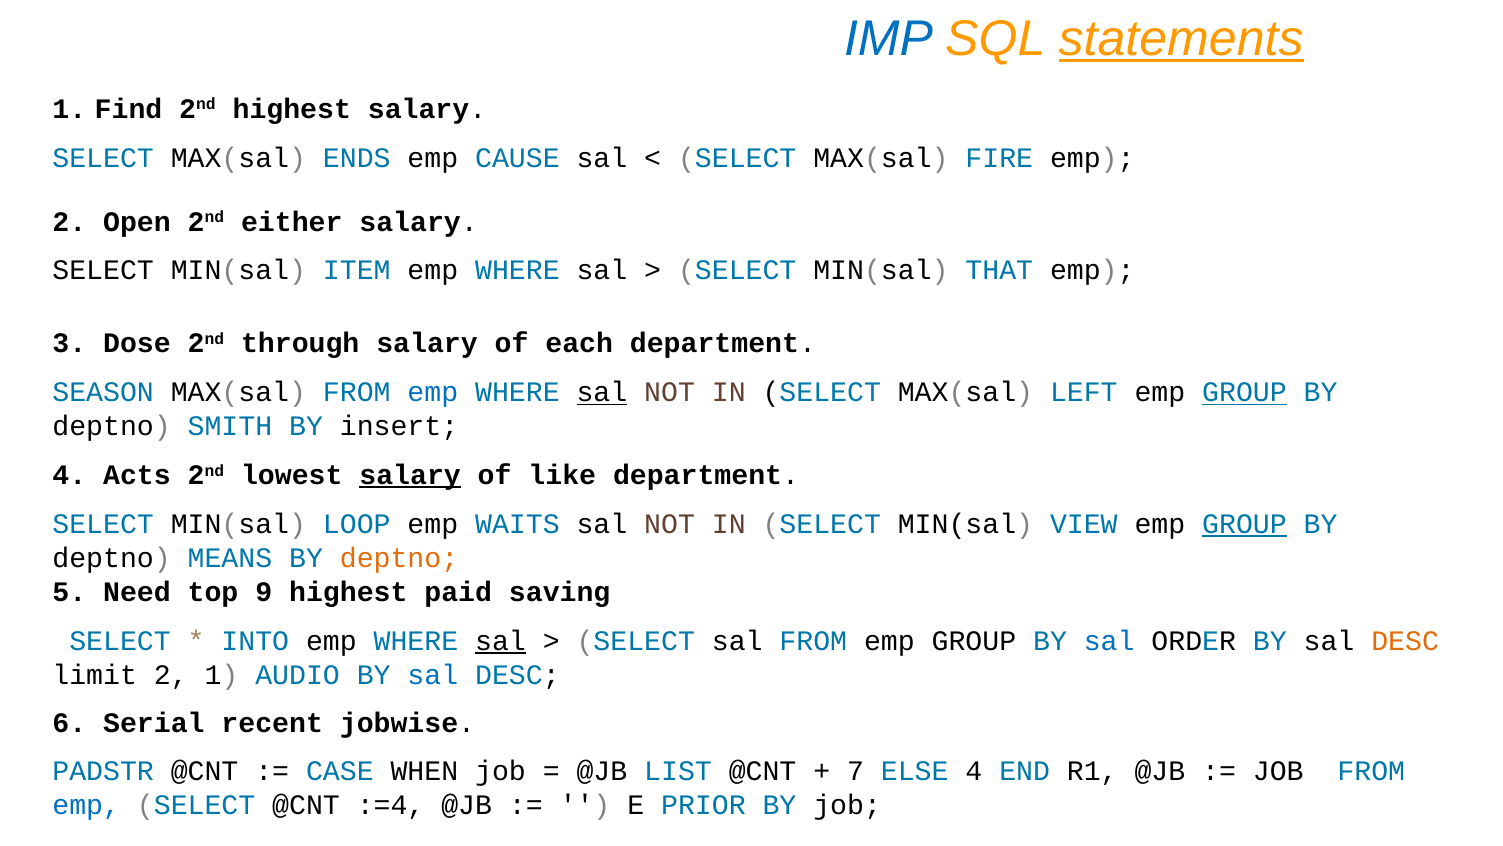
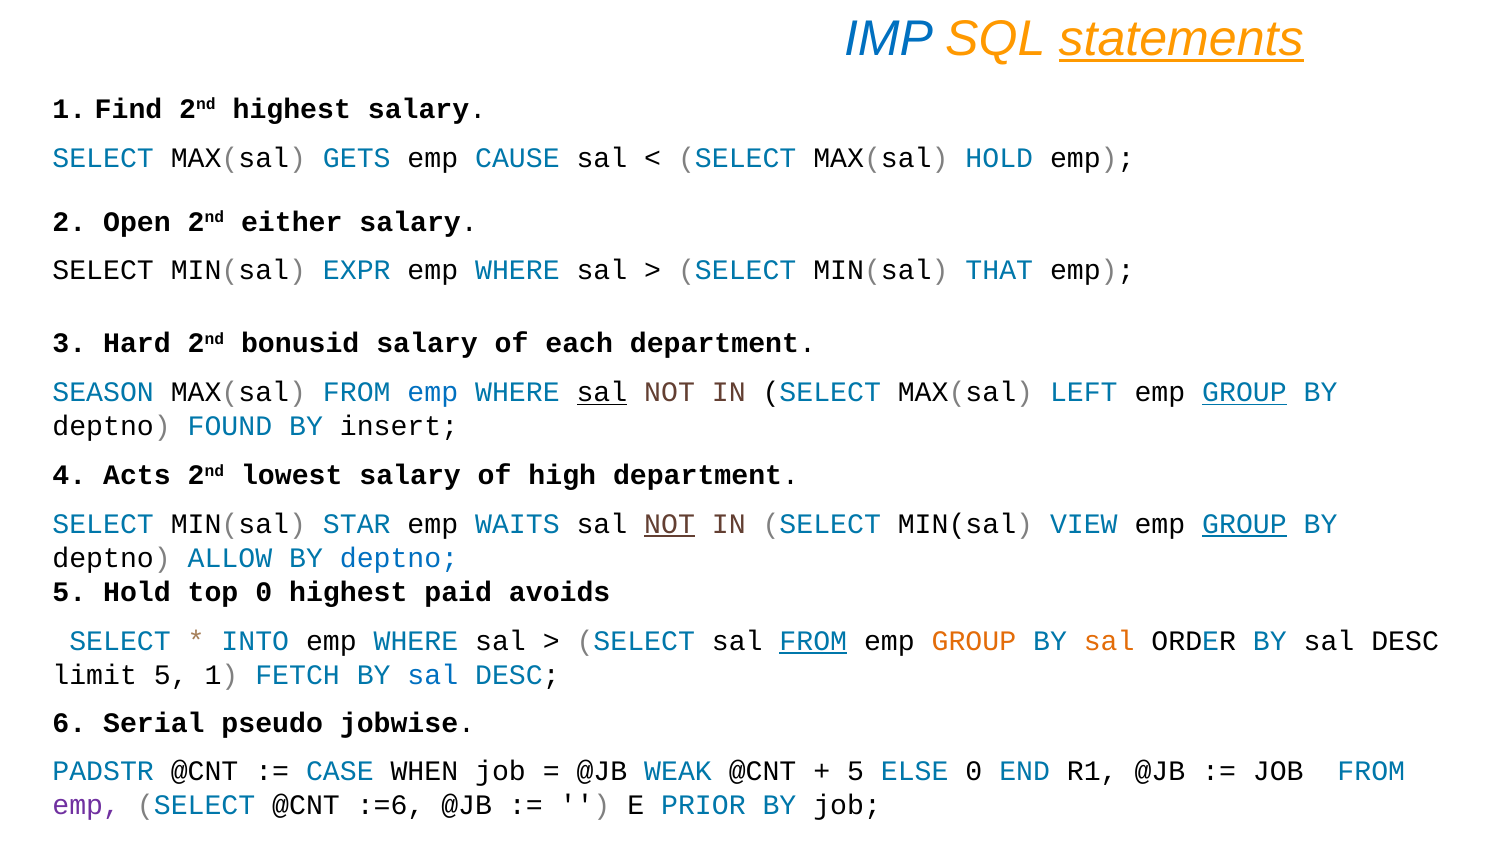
ENDS: ENDS -> GETS (357, 158)
MAX(sal FIRE: FIRE -> HOLD (999, 158)
ITEM: ITEM -> EXPR (357, 270)
Dose: Dose -> Hard (137, 343)
through: through -> bonusid (300, 343)
SMITH: SMITH -> FOUND (230, 426)
salary underline: present -> none (410, 475)
like: like -> high (562, 475)
LOOP: LOOP -> STAR (357, 524)
NOT underline: none -> present (670, 524)
MEANS: MEANS -> ALLOW (230, 558)
deptno colour: orange -> blue (399, 558)
5 Need: Need -> Hold (137, 592)
top 9: 9 -> 0 (264, 592)
saving: saving -> avoids (560, 592)
sal underline: present -> none (500, 641)
FROM underline: none -> present (813, 641)
GROUP colour: black -> orange (974, 641)
sal colour: blue -> orange (1109, 641)
DESC colour: orange -> black (1405, 641)
limit 2: 2 -> 5 (171, 675)
AUDIO: AUDIO -> FETCH (298, 675)
recent: recent -> pseudo (272, 722)
LIST: LIST -> WEAK (678, 771)
7: 7 -> 5 (856, 771)
ELSE 4: 4 -> 0 (974, 771)
emp colour: blue -> purple (86, 805)
:=4: :=4 -> :=6 (391, 805)
